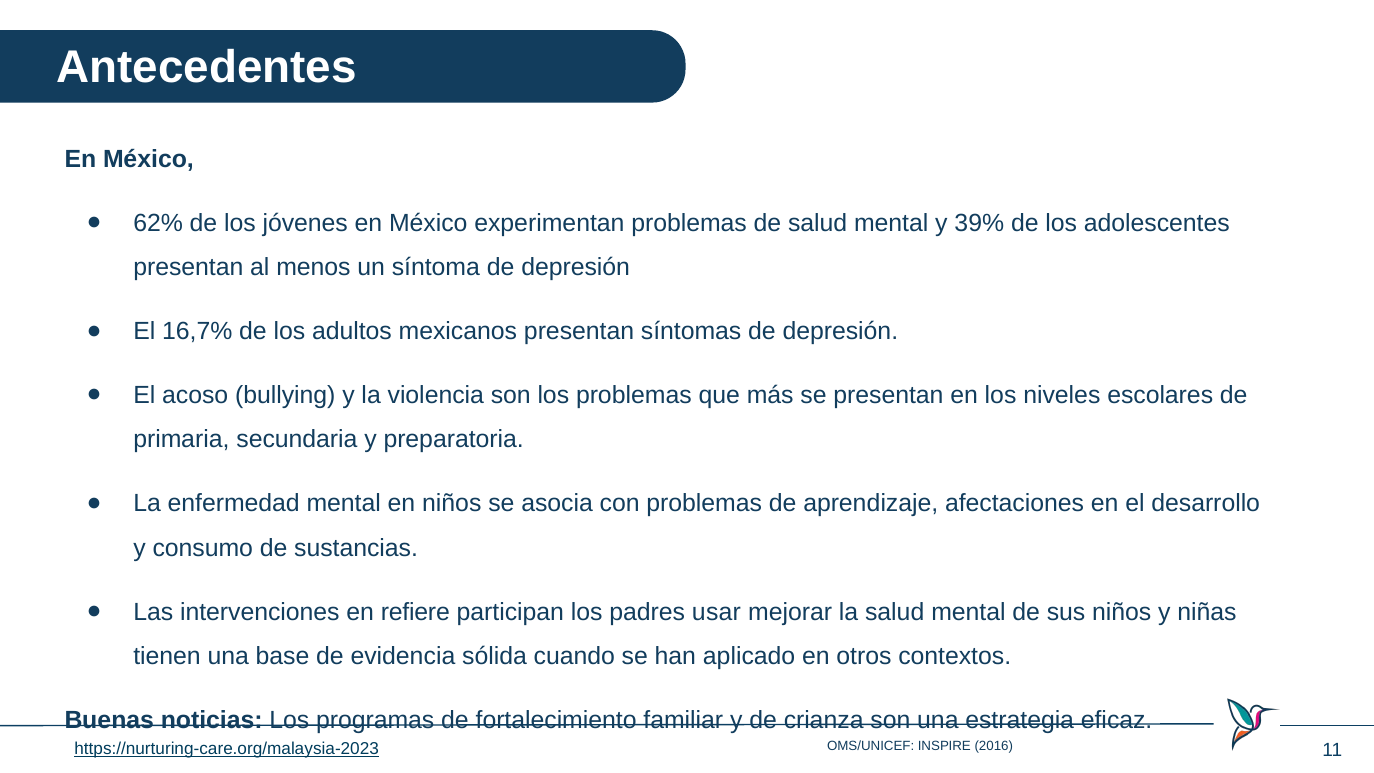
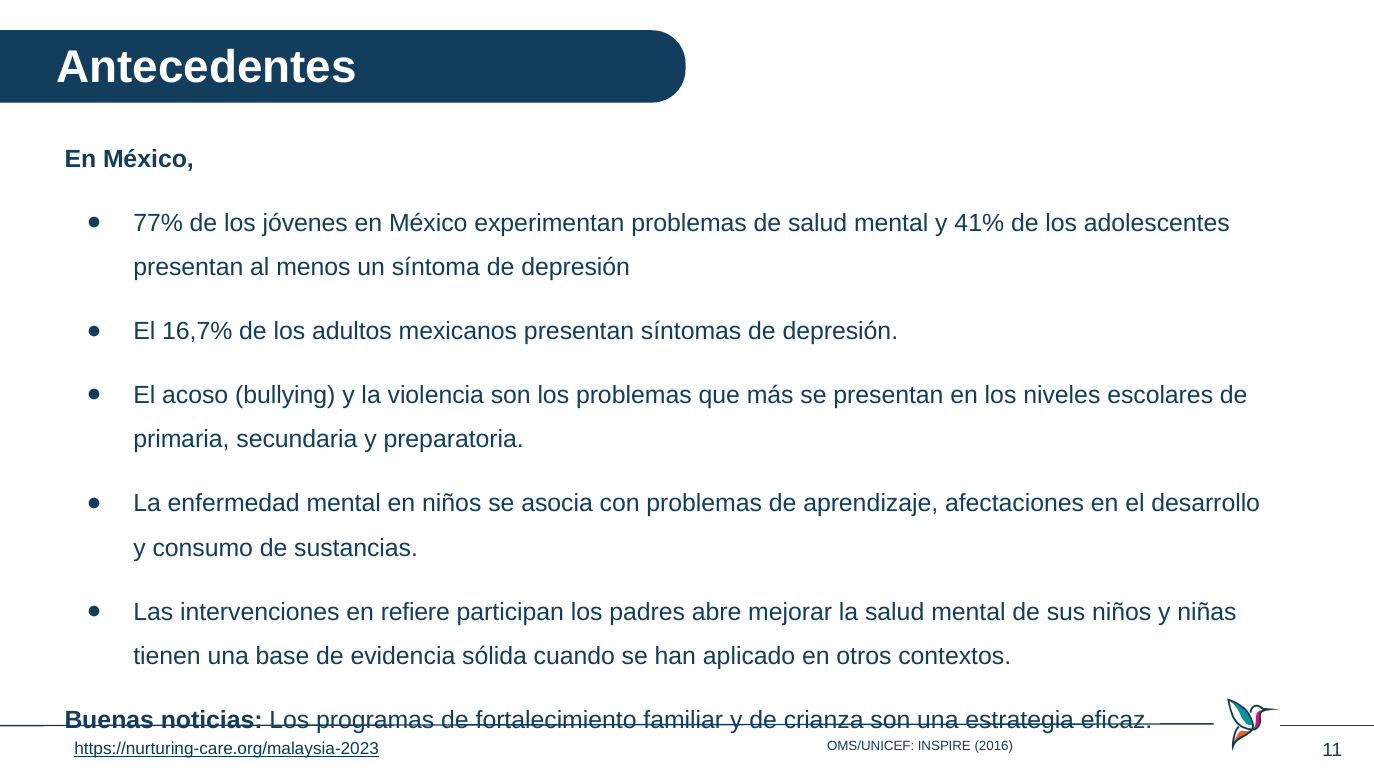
62%: 62% -> 77% (158, 223)
39%: 39% -> 41% (979, 223)
usar: usar -> abre (717, 612)
